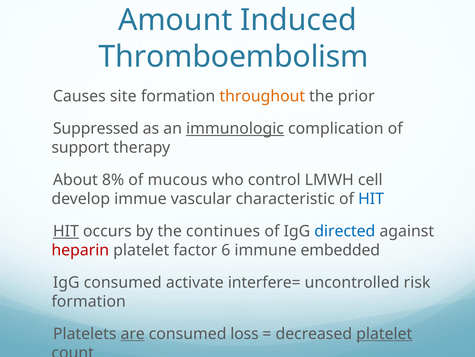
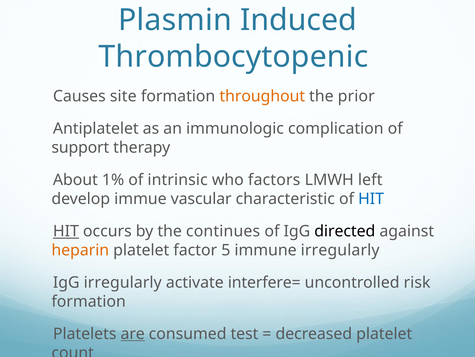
Amount: Amount -> Plasmin (175, 20)
Thromboembolism: Thromboembolism -> Thrombocytopenic (233, 57)
Suppressed: Suppressed -> Antiplatelet (96, 128)
immunologic underline: present -> none (235, 128)
8%: 8% -> 1% (113, 180)
mucous: mucous -> intrinsic (178, 180)
control: control -> factors (274, 180)
cell: cell -> left (370, 180)
directed colour: blue -> black (345, 231)
heparin colour: red -> orange (80, 250)
6: 6 -> 5 (226, 250)
immune embedded: embedded -> irregularly (340, 250)
IgG consumed: consumed -> irregularly (123, 282)
loss: loss -> test (244, 333)
platelet underline: present -> none (384, 333)
